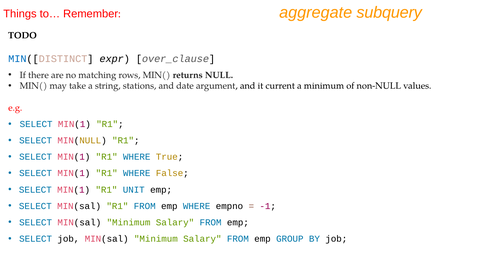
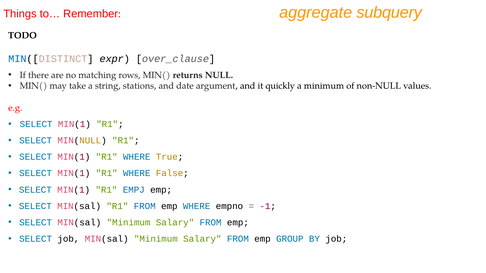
current: current -> quickly (280, 86)
UNIT: UNIT -> EMPJ (134, 190)
